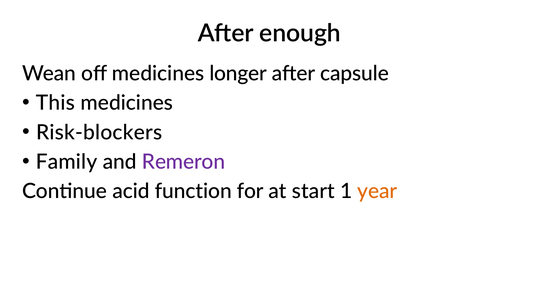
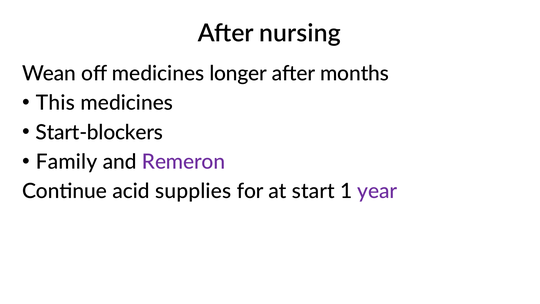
enough: enough -> nursing (300, 33)
capsule: capsule -> months (354, 73)
Risk-blockers: Risk-blockers -> Start-blockers (99, 132)
function: function -> supplies (193, 191)
year colour: orange -> purple (377, 191)
